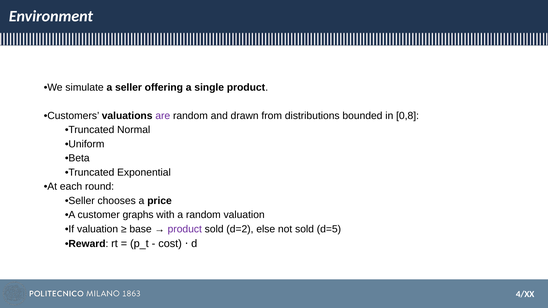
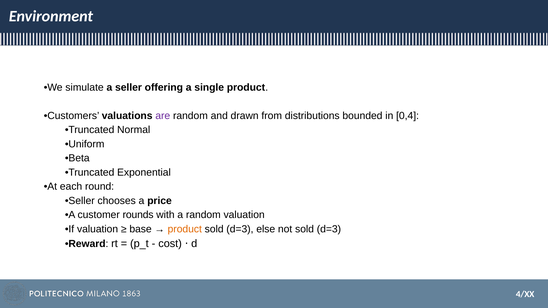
0,8: 0,8 -> 0,4 (408, 116)
graphs: graphs -> rounds (138, 215)
product colour: purple -> orange (185, 229)
d=2: d=2 -> d=3 (240, 229)
not sold d=5: d=5 -> d=3 (329, 229)
